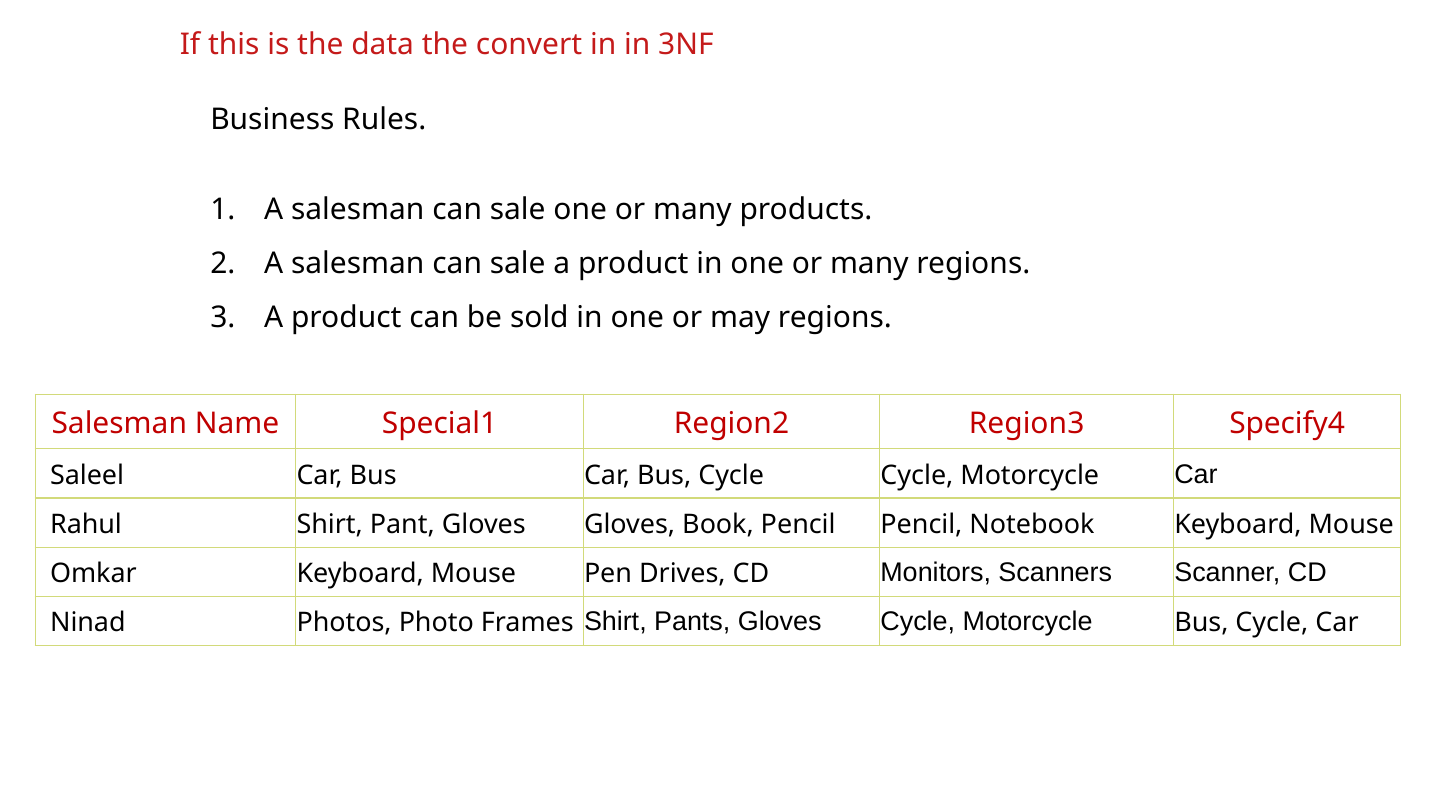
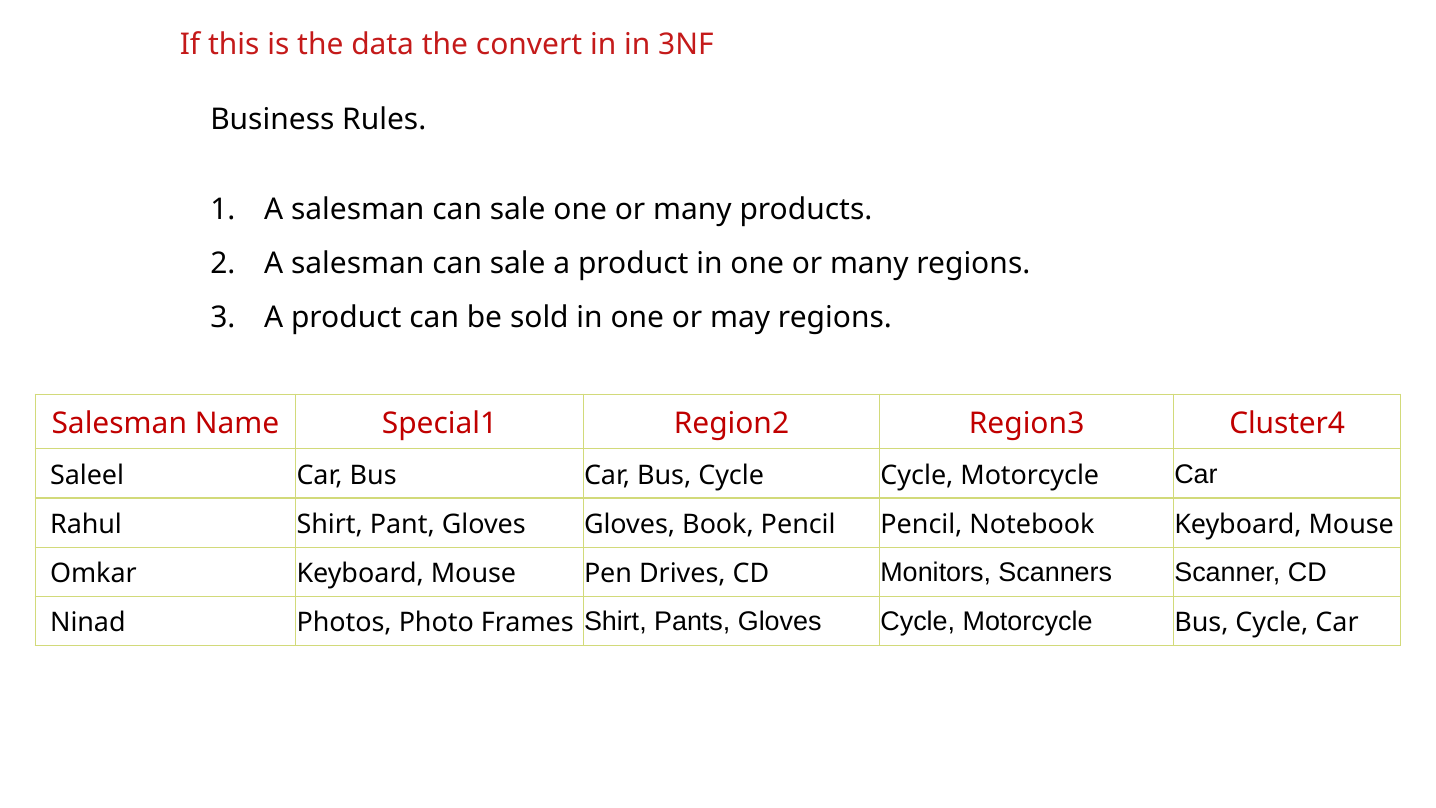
Specify4: Specify4 -> Cluster4 (1287, 424)
